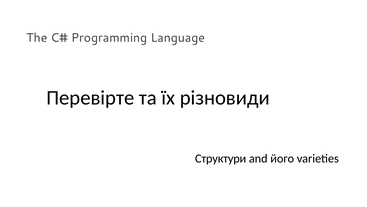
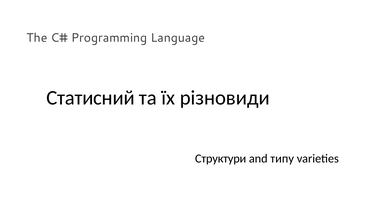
Перевірте: Перевірте -> Статисний (90, 98)
його: його -> типу (282, 158)
